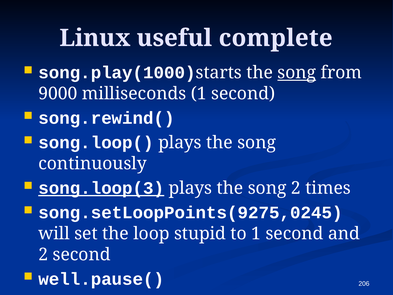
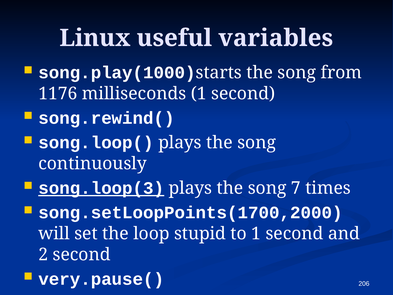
complete: complete -> variables (276, 38)
song underline: present -> none (297, 73)
9000: 9000 -> 1176 (58, 94)
song 2: 2 -> 7 (296, 188)
song.setLoopPoints(9275,0245: song.setLoopPoints(9275,0245 -> song.setLoopPoints(1700,2000 (190, 212)
well.pause(: well.pause( -> very.pause( (101, 279)
